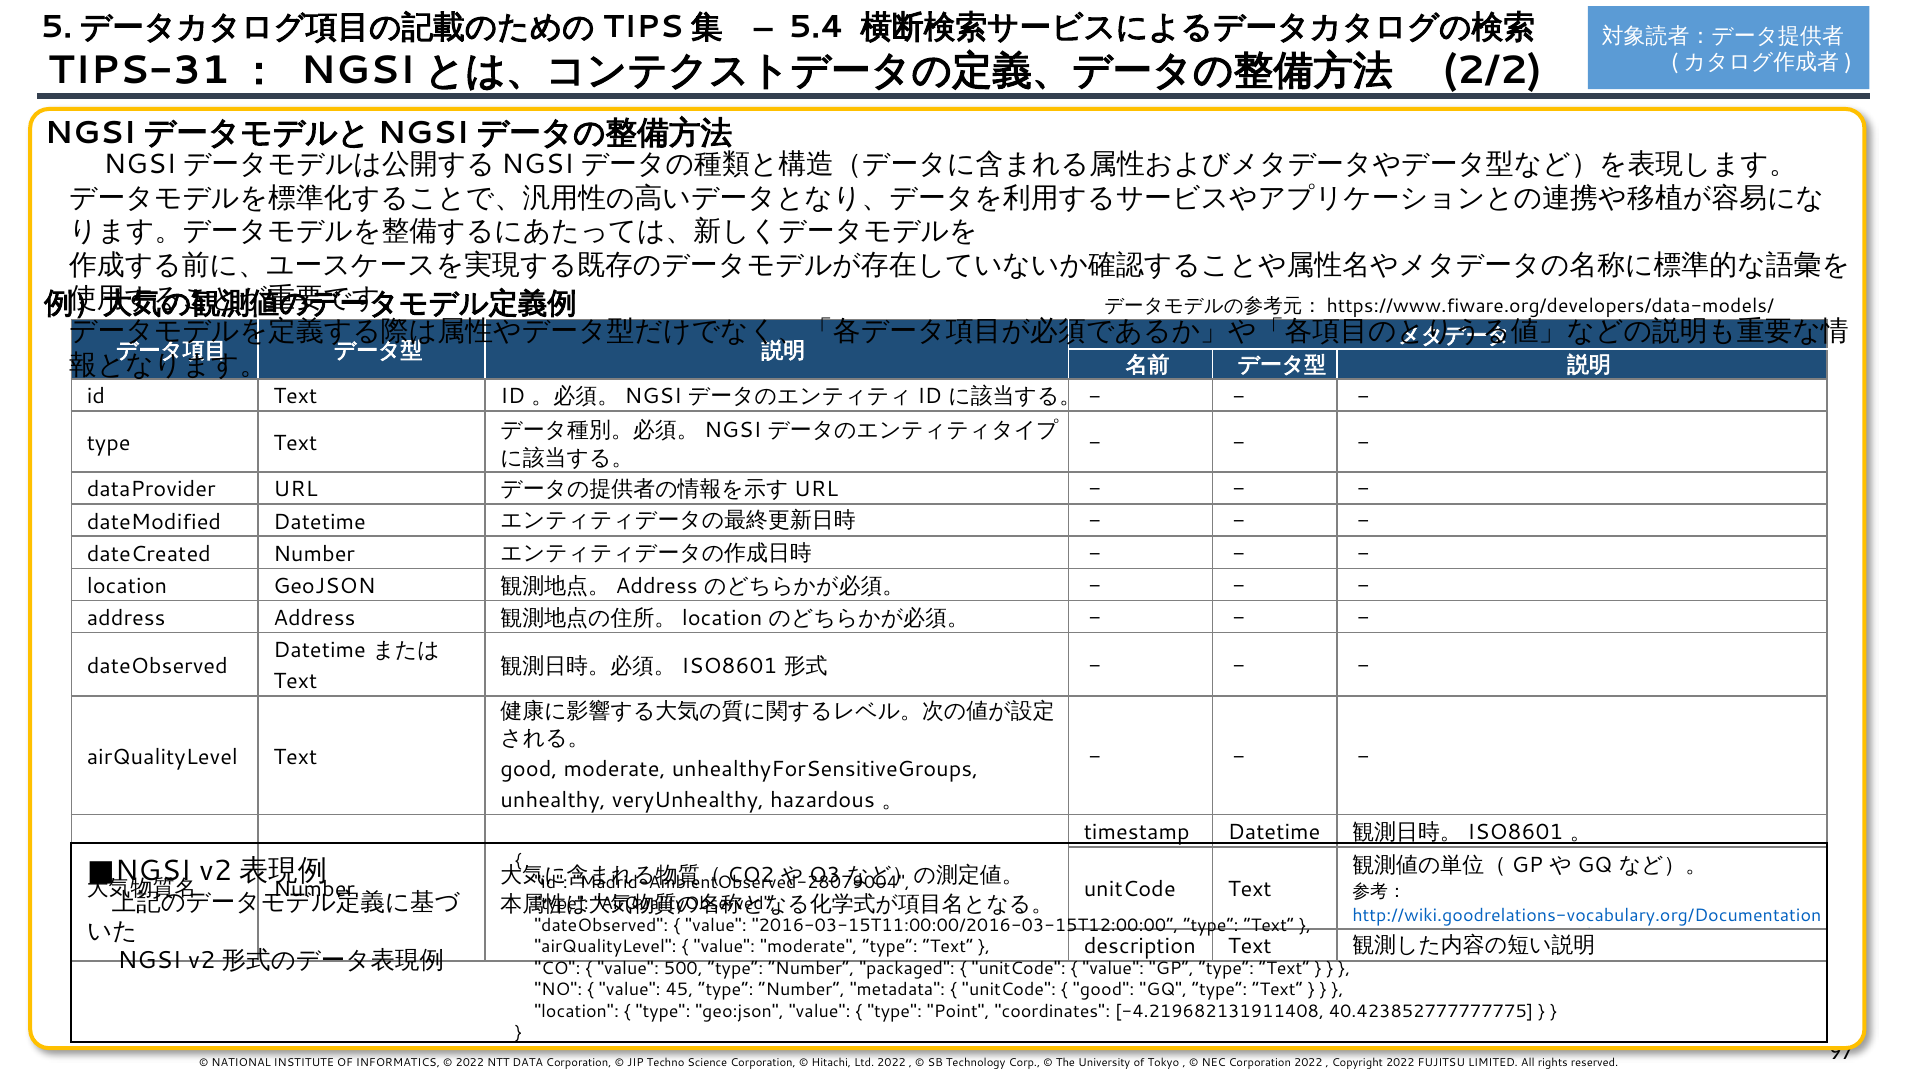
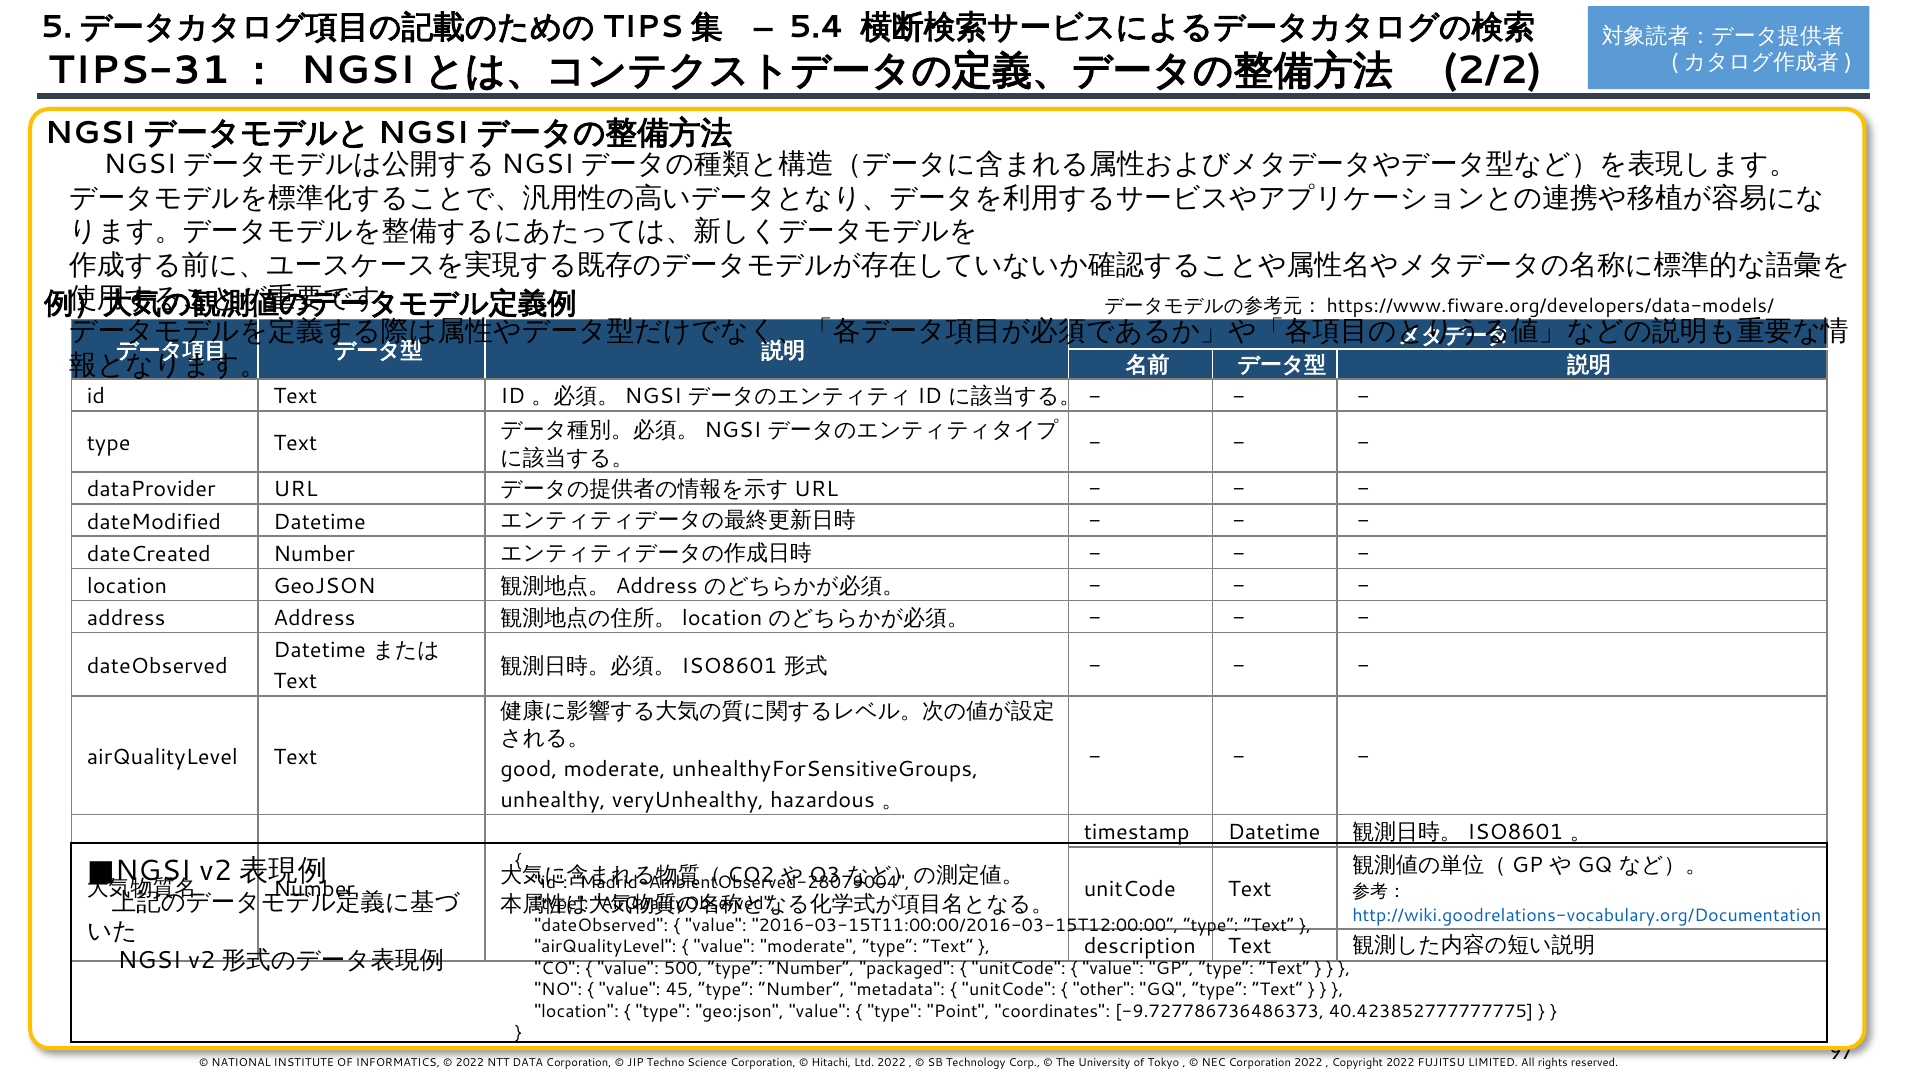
good: good -> other (1104, 990)
-4.219682131911408: -4.219682131911408 -> -9.727786736486373 (1220, 1012)
